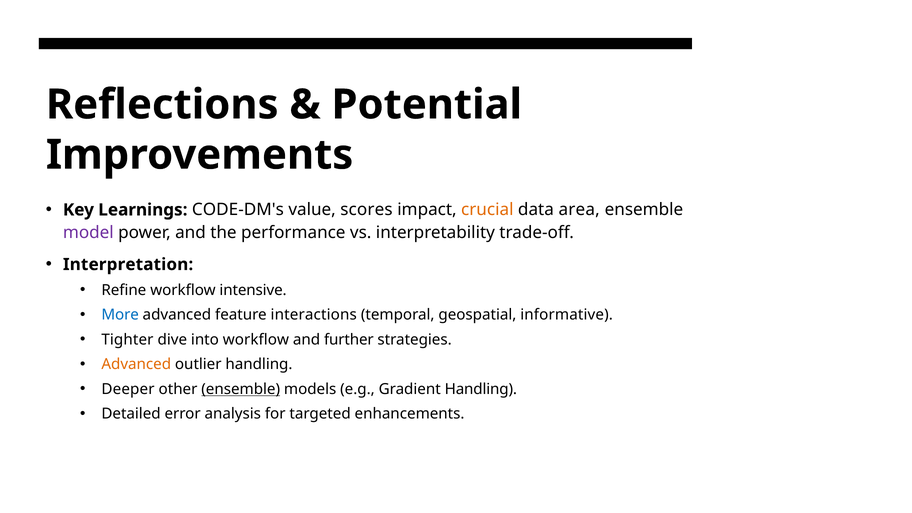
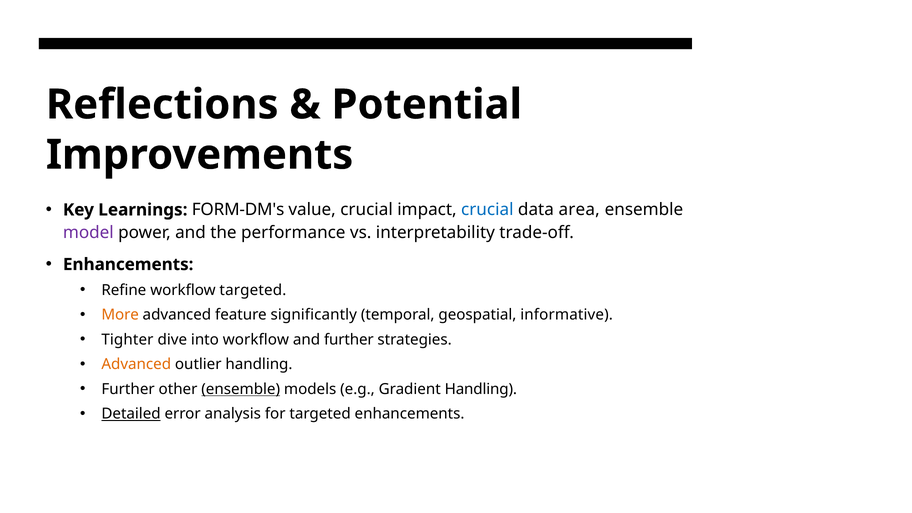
CODE-DM's: CODE-DM's -> FORM-DM's (238, 210)
value scores: scores -> crucial (367, 210)
crucial colour: orange -> blue (487, 210)
Interpretation: Interpretation -> Enhancements (128, 264)
workflow intensive: intensive -> targeted (253, 290)
More colour: blue -> orange (120, 315)
interactions: interactions -> significantly (314, 315)
Deeper: Deeper -> Further (128, 389)
Detailed underline: none -> present (131, 414)
